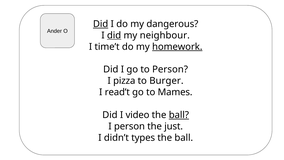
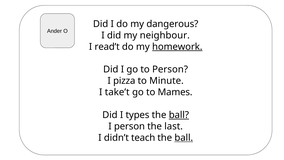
Did underline: present -> none (101, 24)
did underline: present -> none (114, 35)
time’t: time’t -> read’t (107, 47)
Burger: Burger -> Minute (166, 81)
read’t: read’t -> take’t (117, 92)
video: video -> types (137, 115)
just: just -> last (174, 126)
types: types -> teach (143, 138)
ball underline: none -> present (184, 138)
